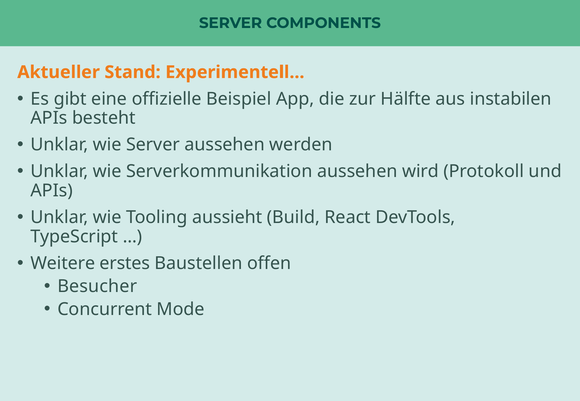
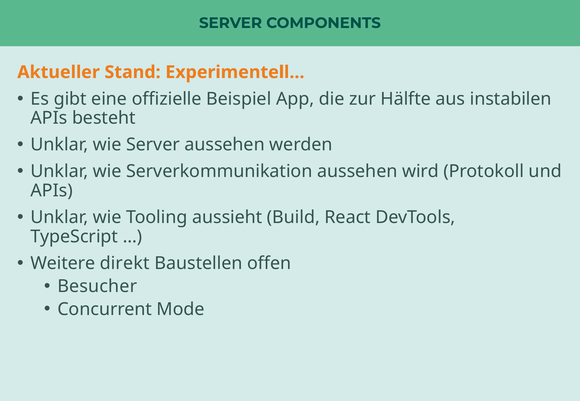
erstes: erstes -> direkt (125, 264)
